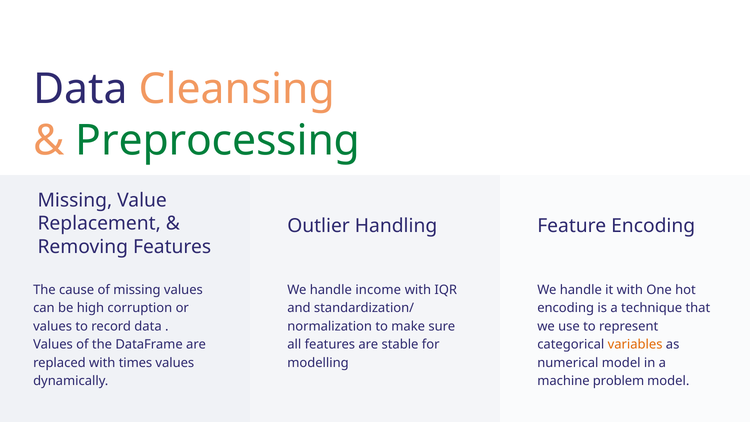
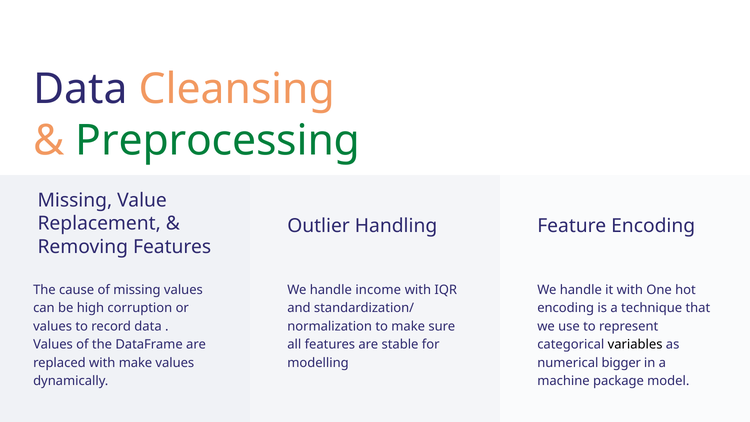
variables colour: orange -> black (635, 345)
with times: times -> make (135, 363)
numerical model: model -> bigger (621, 363)
problem: problem -> package (618, 381)
